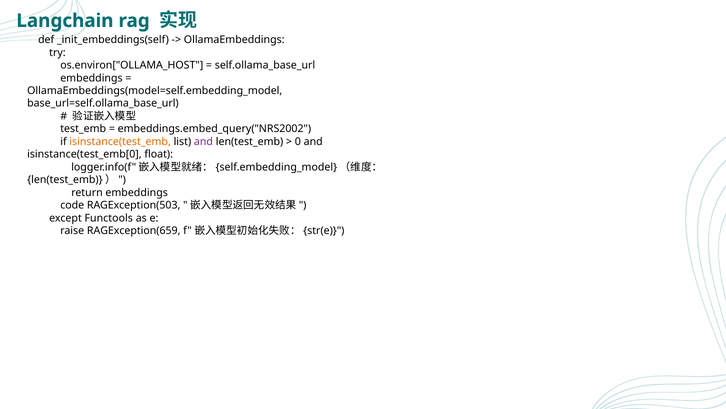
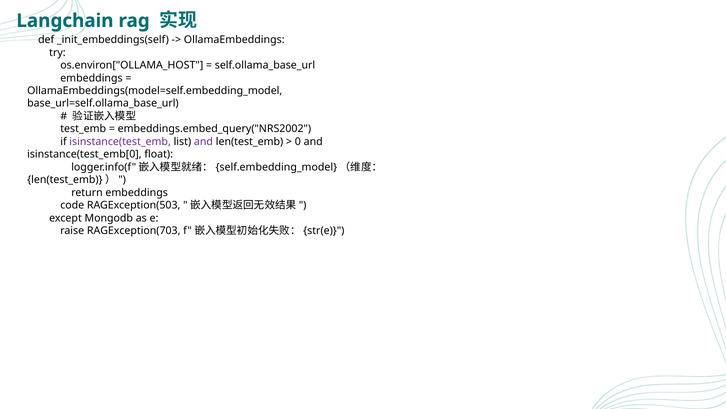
isinstance(test_emb colour: orange -> purple (120, 141)
Functools: Functools -> Mongodb (109, 218)
RAGException(659: RAGException(659 -> RAGException(703 (134, 230)
